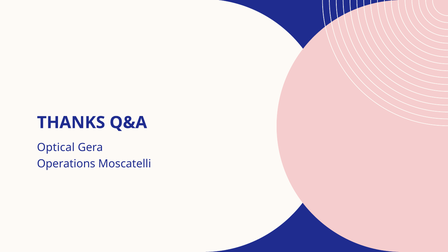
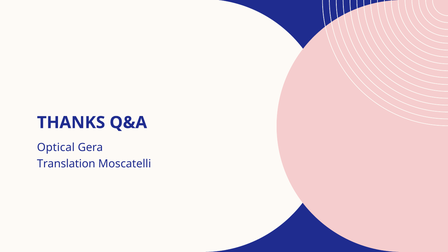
Operations: Operations -> Translation (66, 164)
